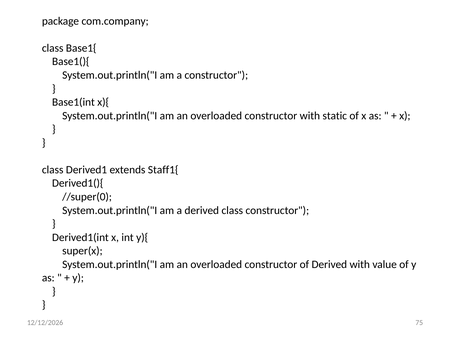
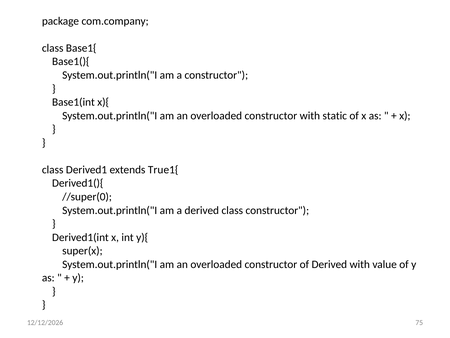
Staff1{: Staff1{ -> True1{ (163, 169)
